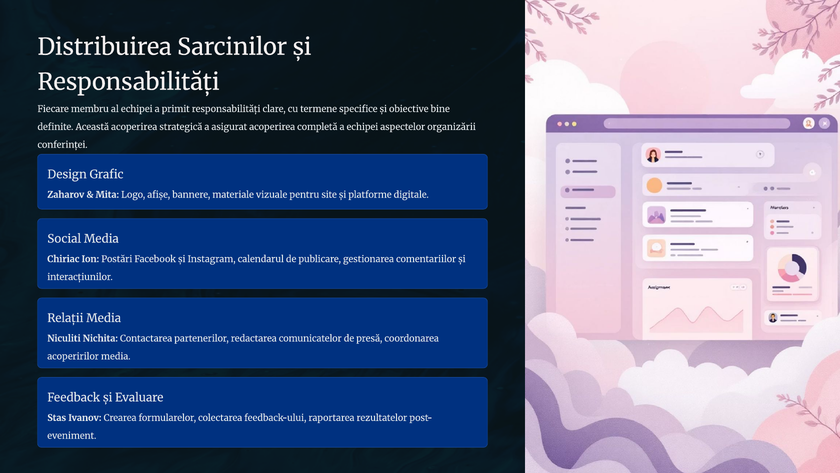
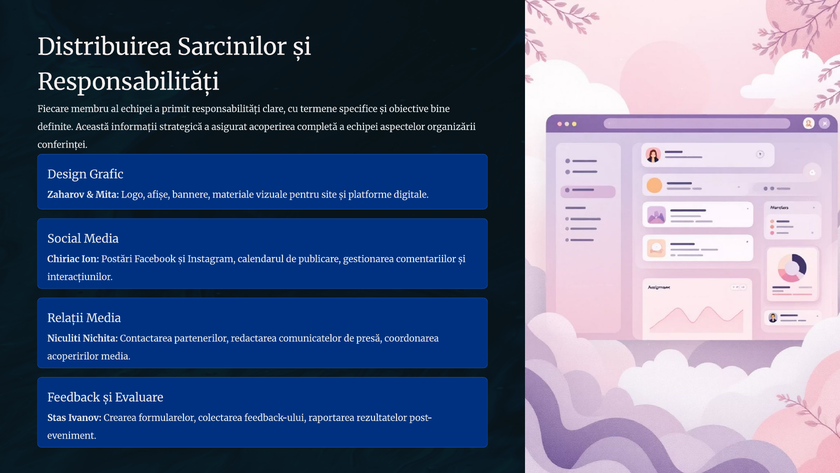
Această acoperirea: acoperirea -> informații (134, 127)
